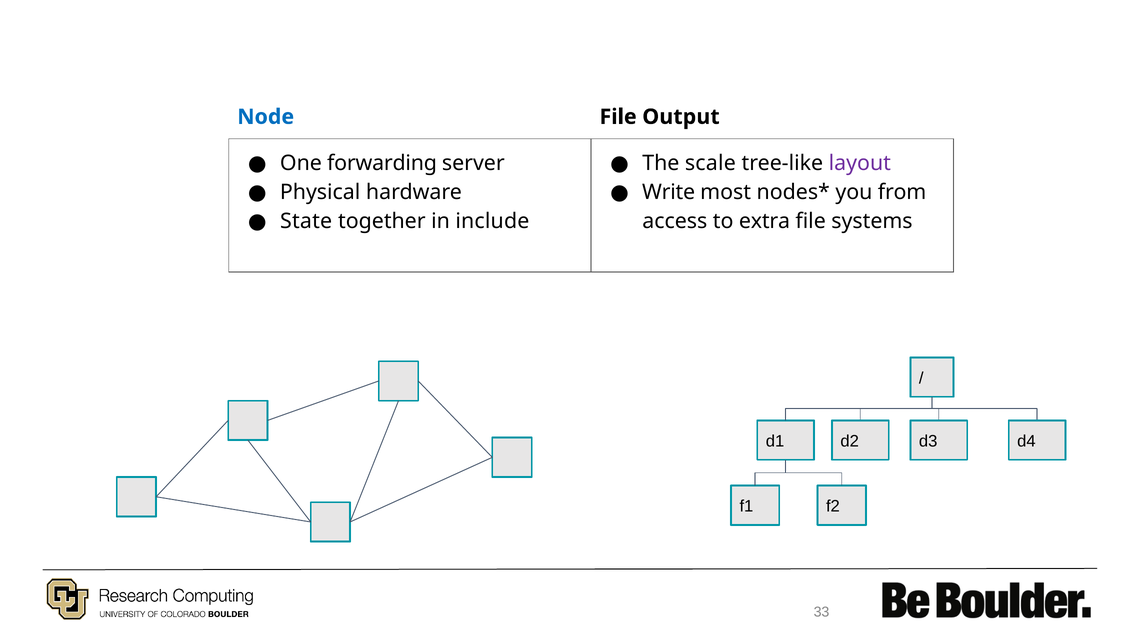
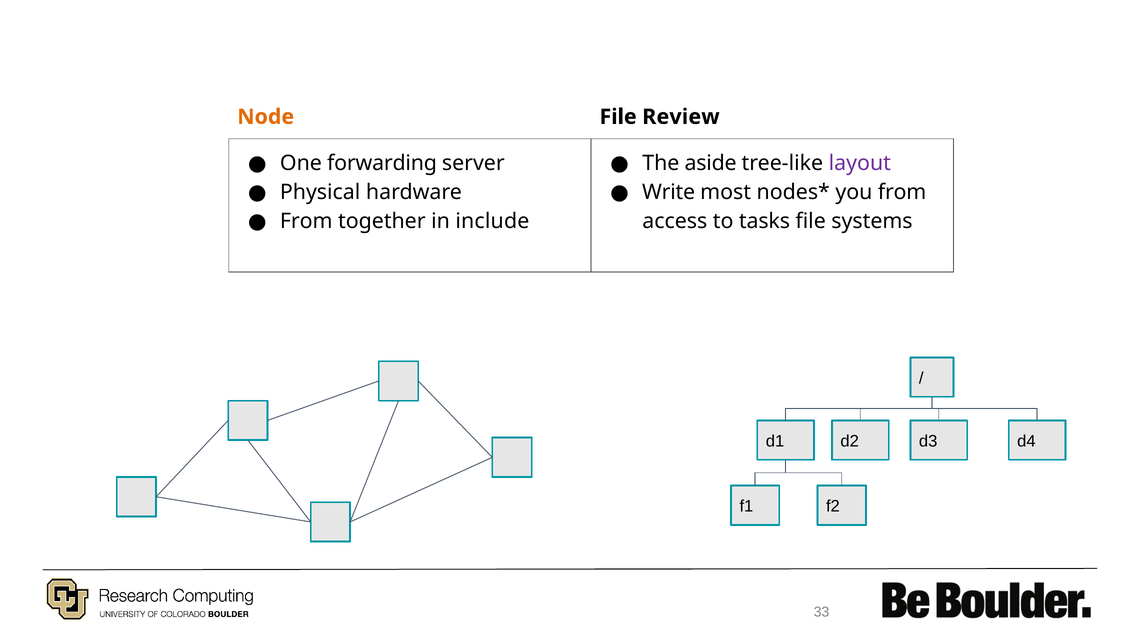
Node colour: blue -> orange (266, 117)
Output: Output -> Review (681, 117)
scale: scale -> aside (711, 163)
State: State -> From (306, 221)
extra: extra -> tasks (764, 221)
